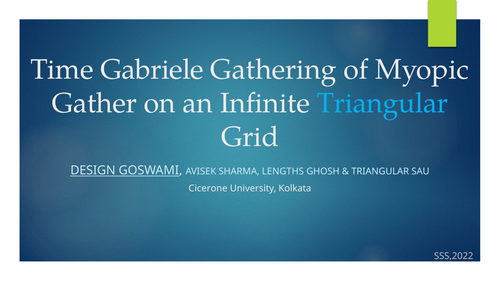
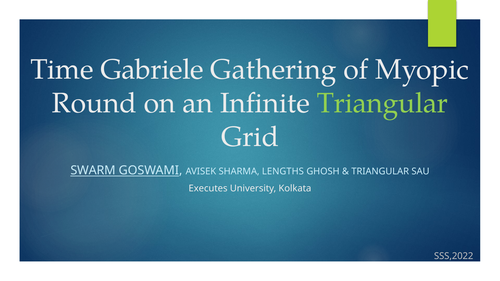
Gather: Gather -> Round (94, 103)
Triangular colour: light blue -> light green (382, 103)
DESIGN: DESIGN -> SWARM (93, 171)
Cicerone: Cicerone -> Executes (208, 189)
